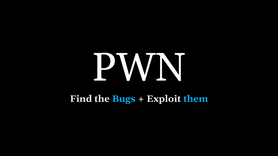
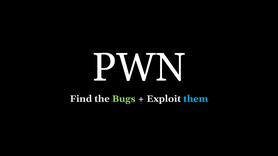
Bugs colour: light blue -> light green (124, 99)
